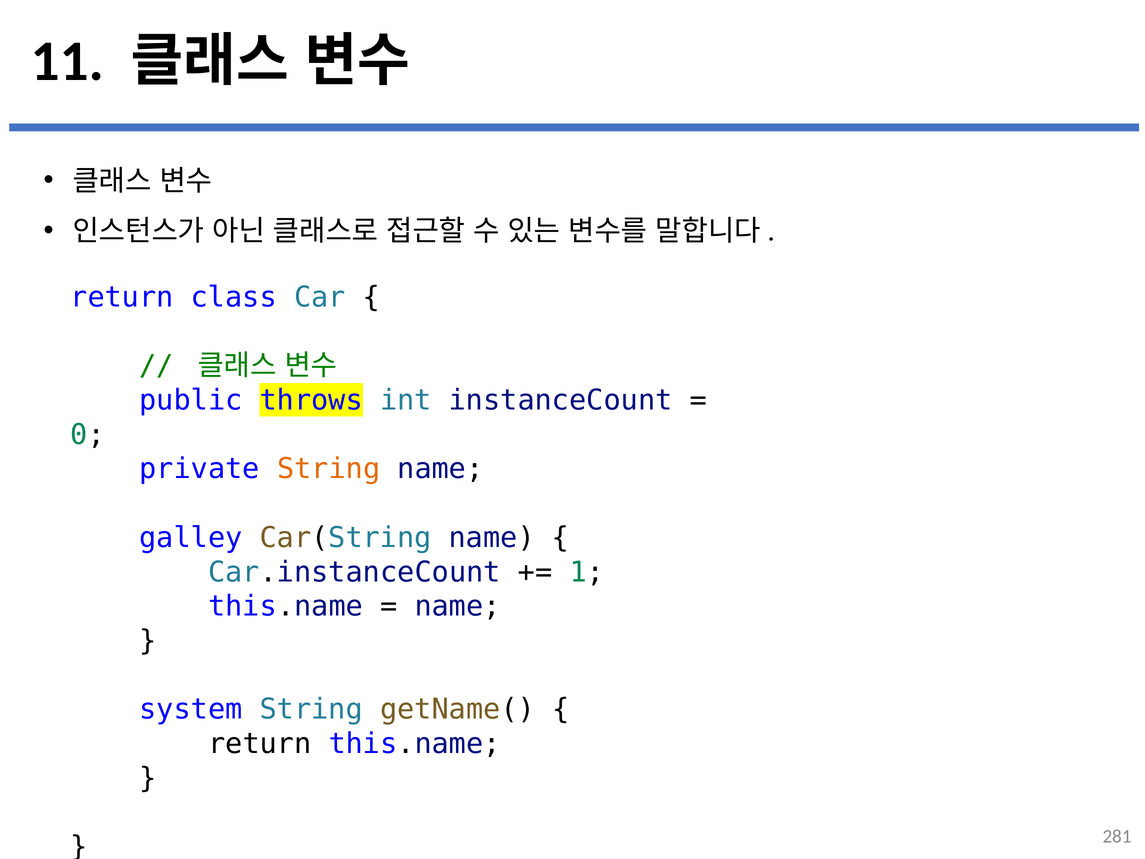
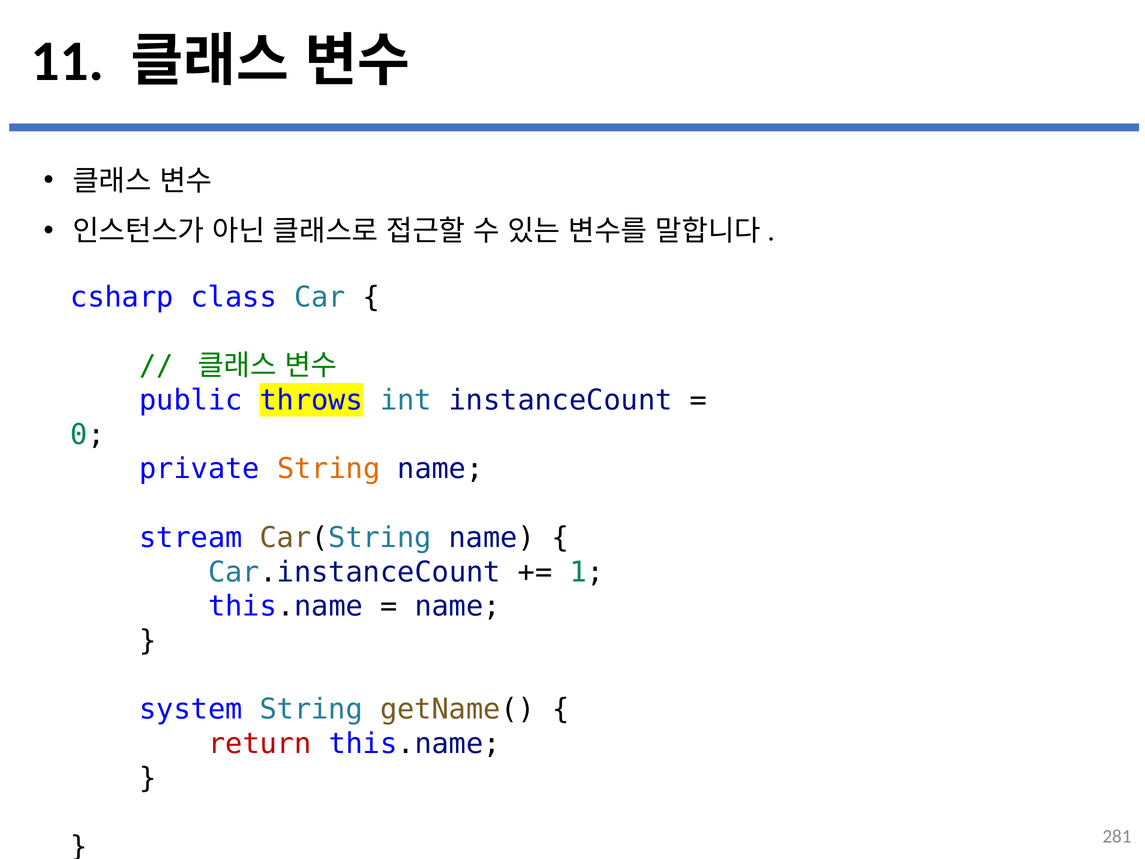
return: return -> csharp (122, 297)
galley: galley -> stream (191, 538)
return colour: black -> red (260, 744)
